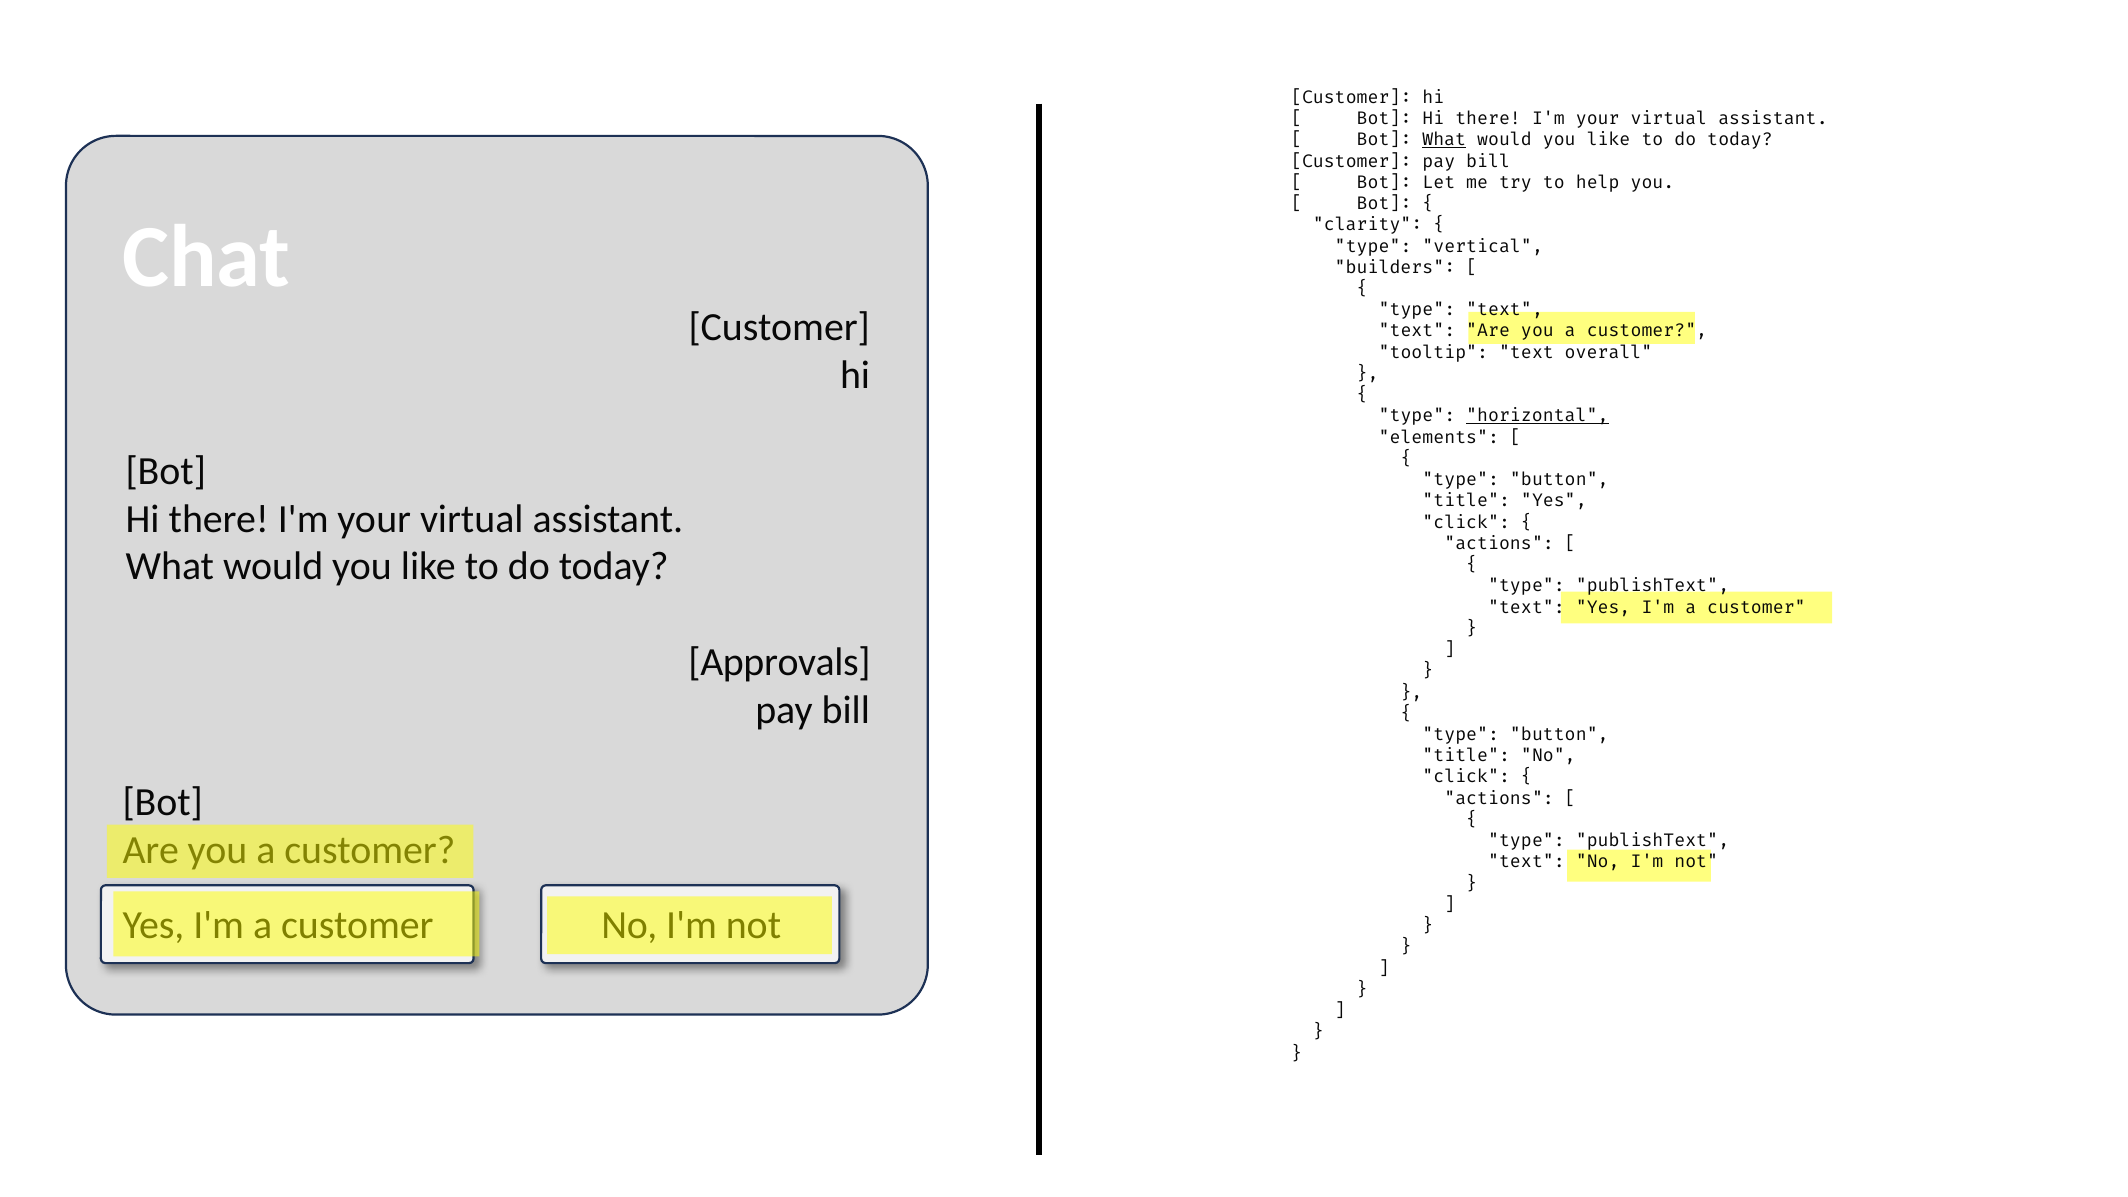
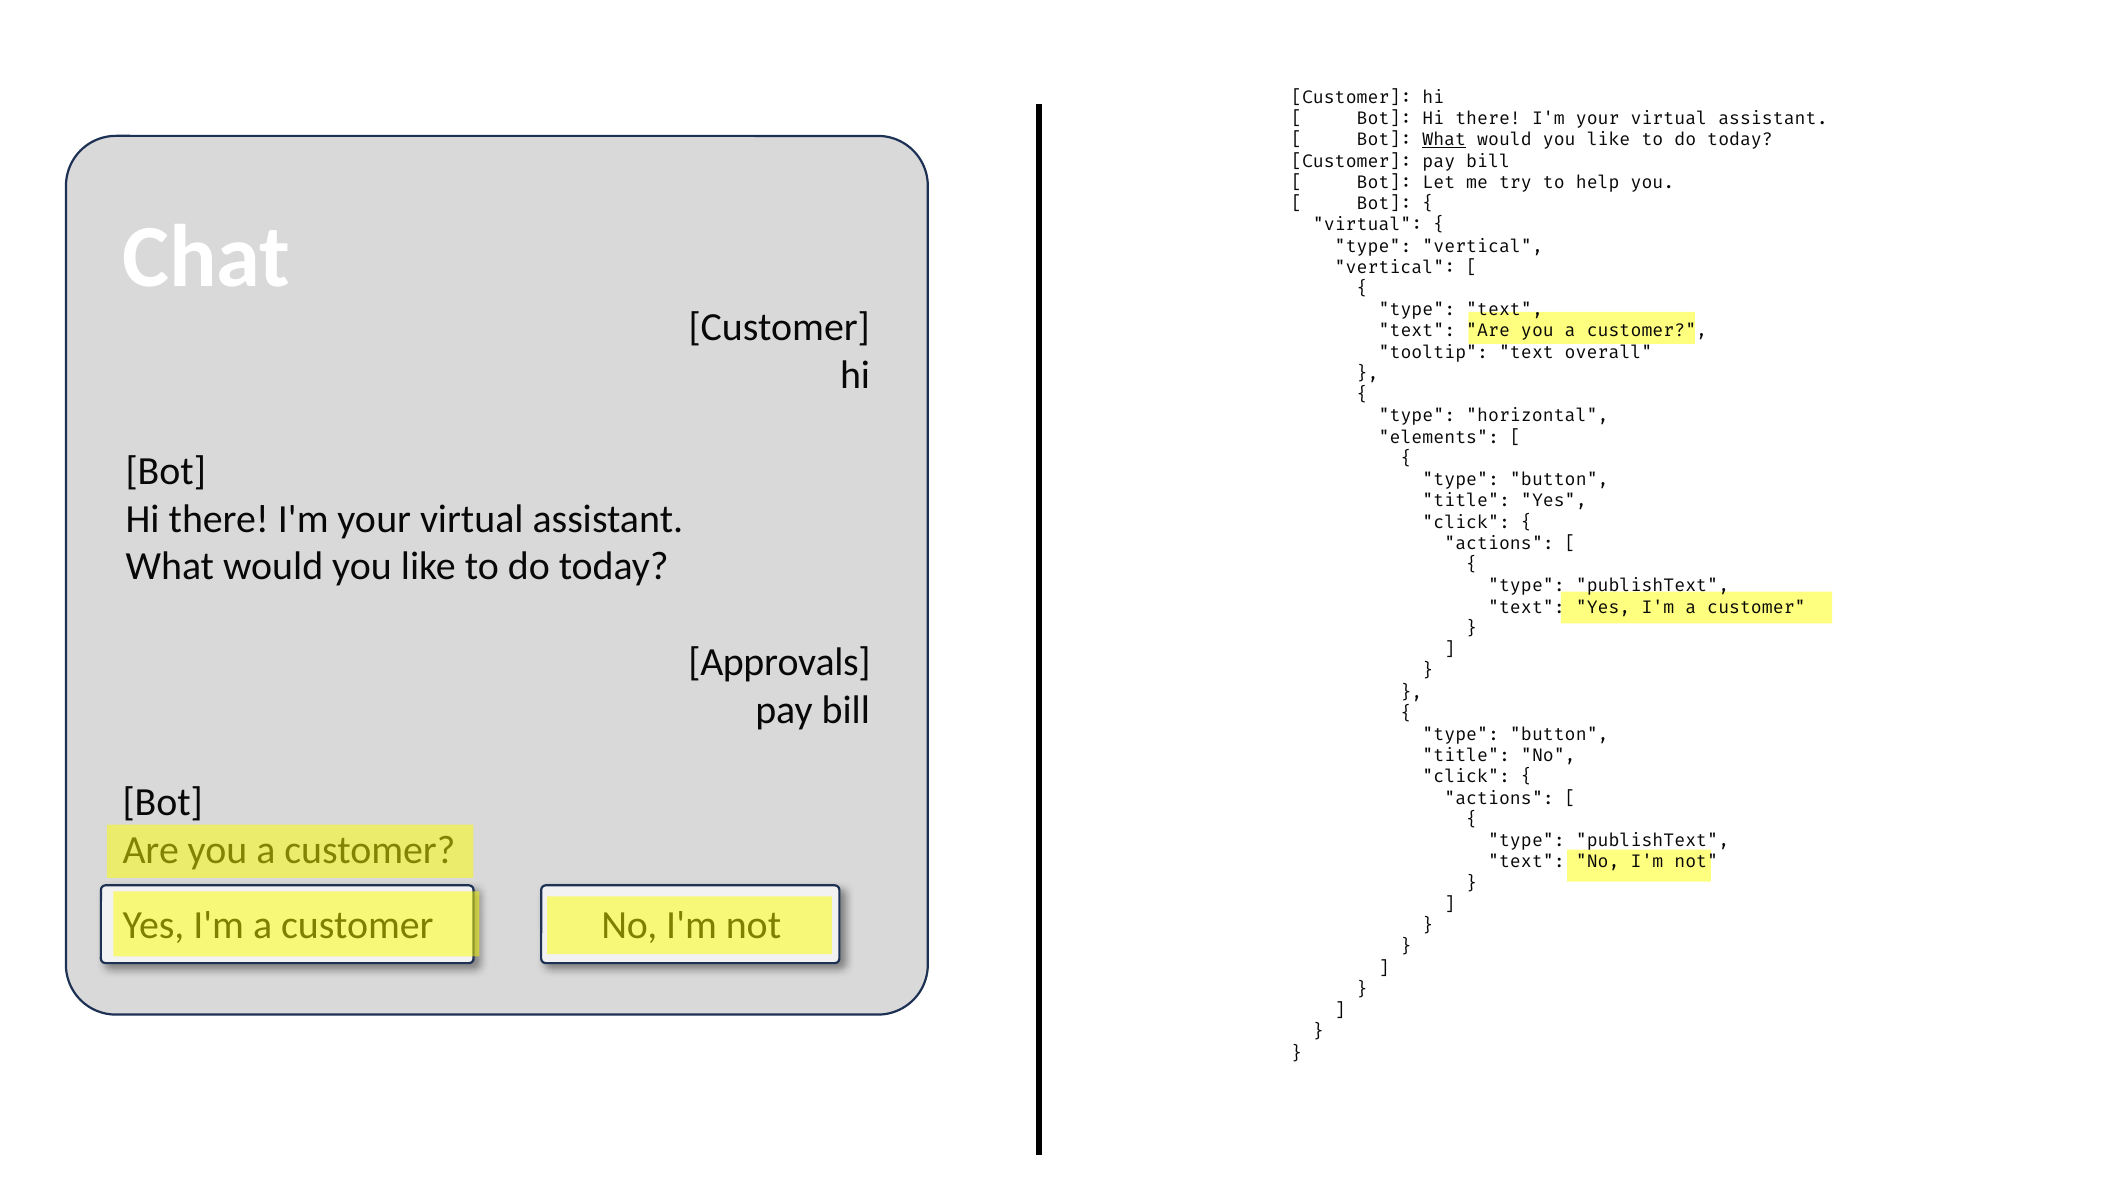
clarity: clarity -> virtual (1368, 225)
builders: builders -> vertical (1395, 267)
horizontal underline: present -> none (1537, 416)
